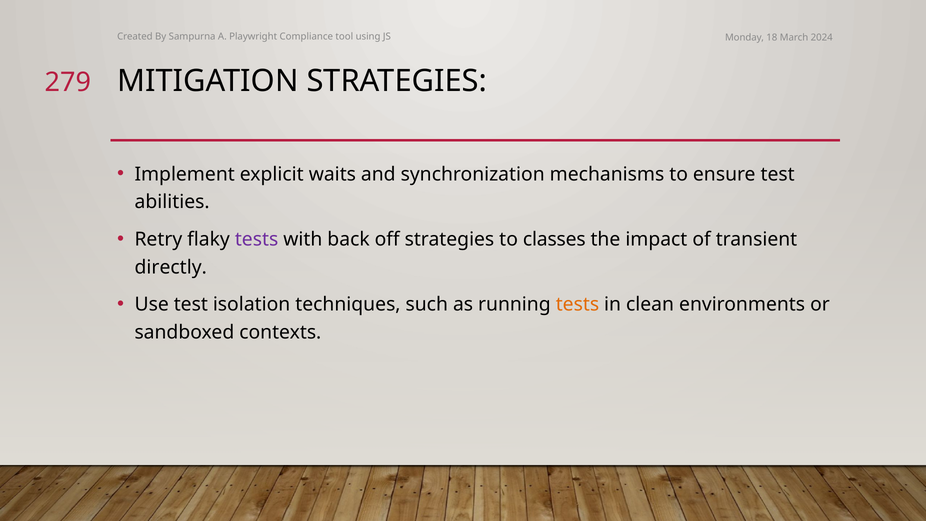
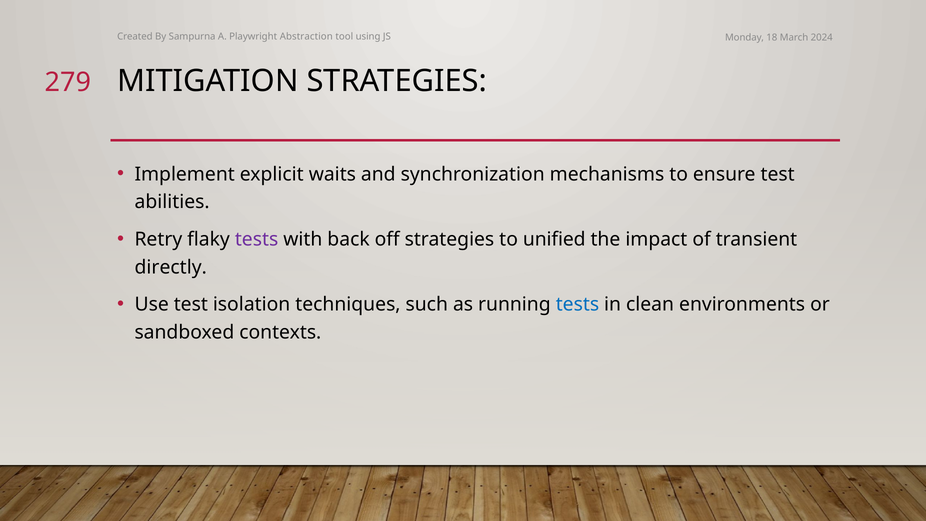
Compliance: Compliance -> Abstraction (306, 37)
classes: classes -> unified (554, 239)
tests colour: orange -> blue (577, 305)
